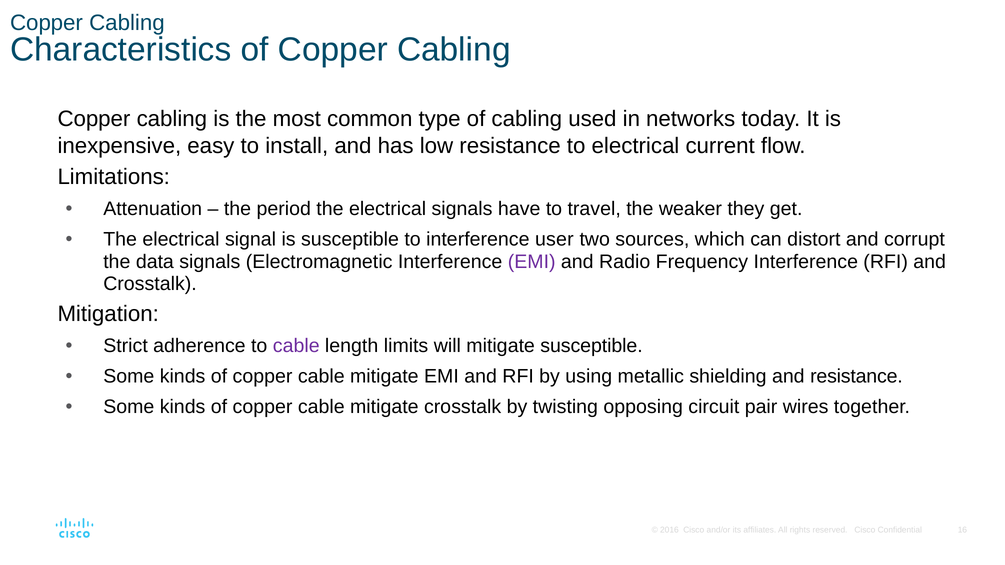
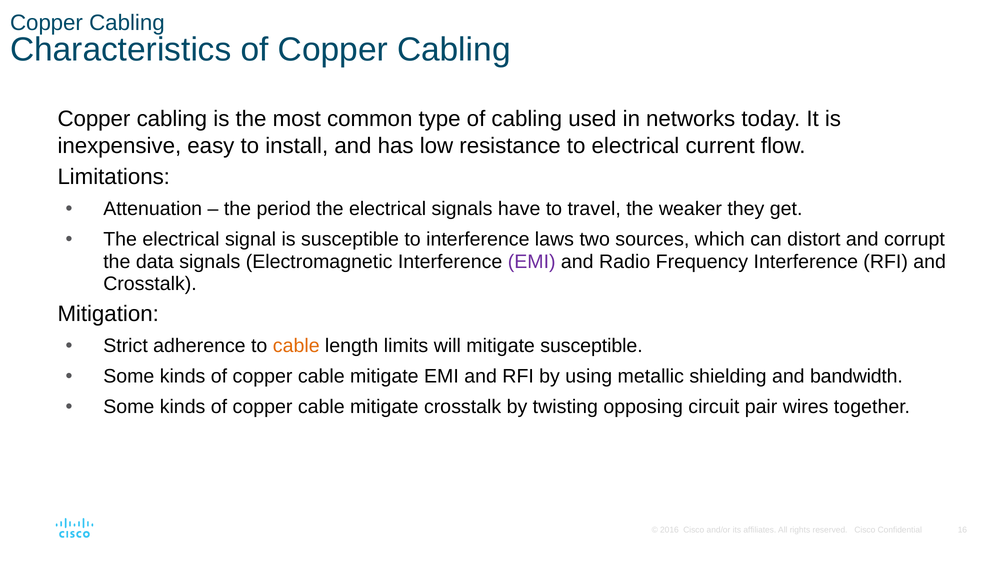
user: user -> laws (554, 239)
cable colour: purple -> orange (296, 346)
and resistance: resistance -> bandwidth (856, 377)
